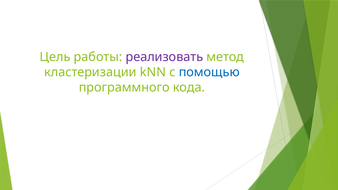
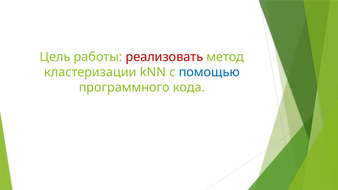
реализовать colour: purple -> red (164, 57)
